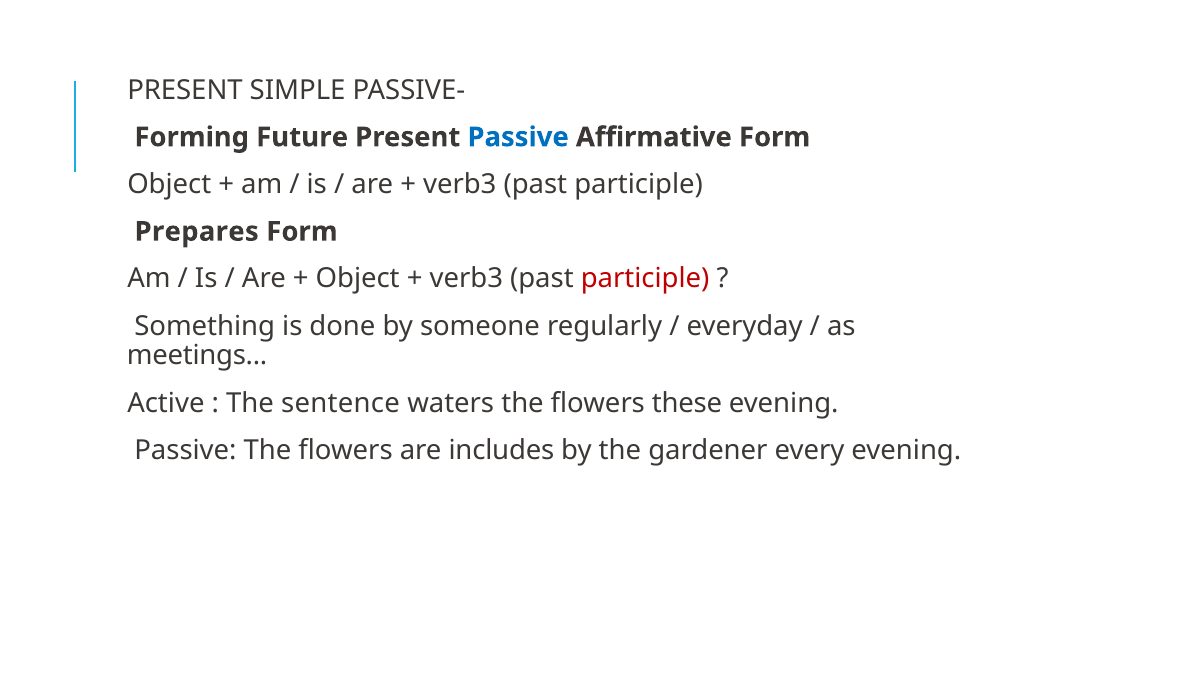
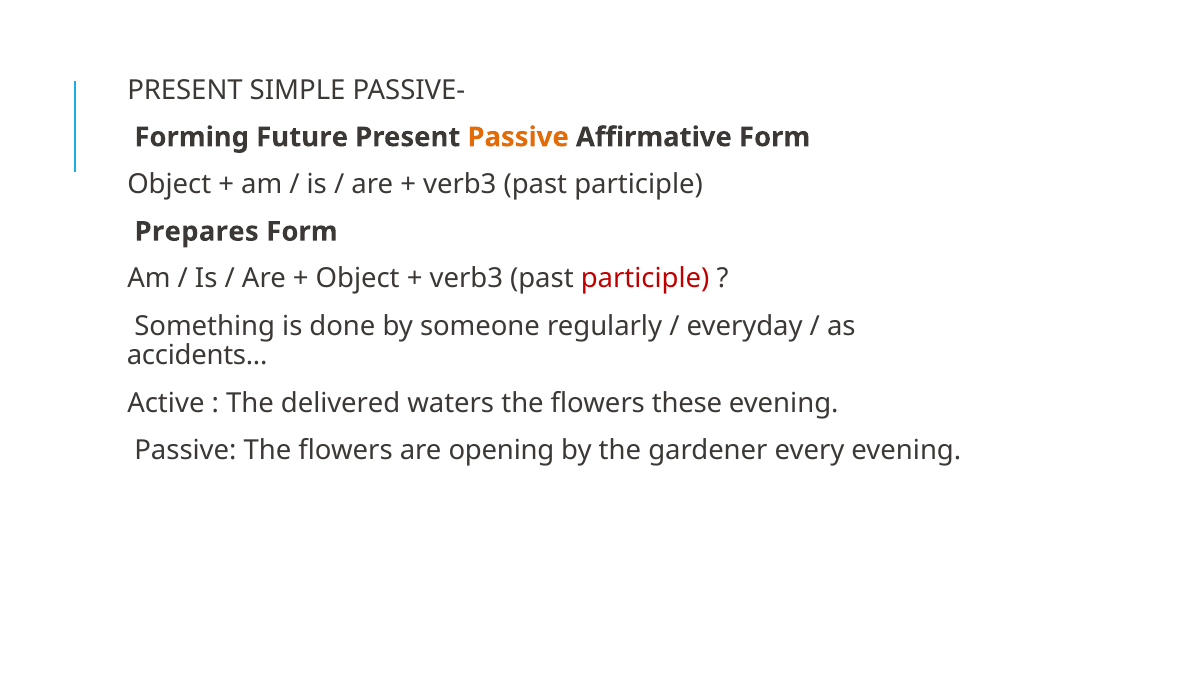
Passive colour: blue -> orange (518, 137)
meetings: meetings -> accidents (197, 356)
sentence: sentence -> delivered (341, 403)
includes: includes -> opening (501, 450)
